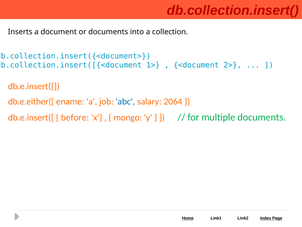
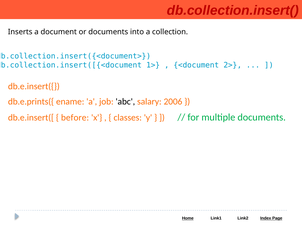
db.e.either({: db.e.either({ -> db.e.prints({ (31, 101)
abc colour: blue -> black (125, 101)
2064: 2064 -> 2006 (173, 101)
mongo: mongo -> classes (128, 117)
